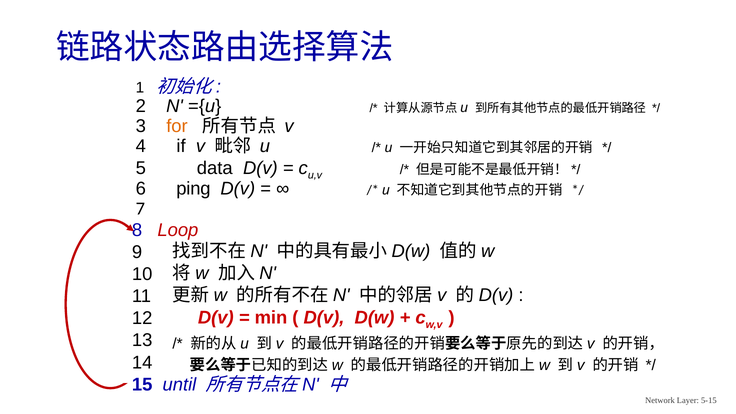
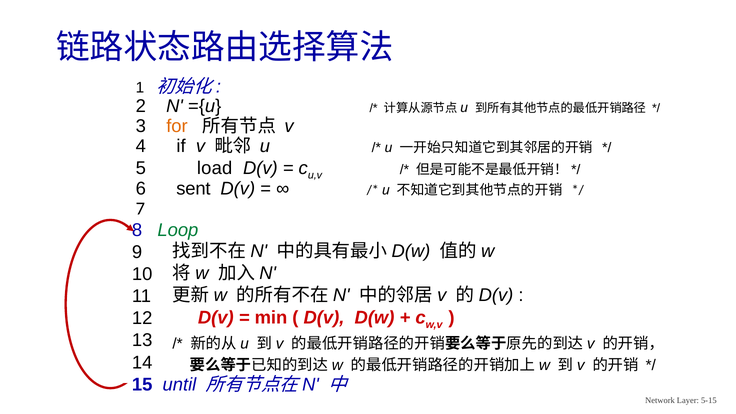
data: data -> load (215, 168)
ping: ping -> sent (193, 189)
Loop colour: red -> green (178, 230)
